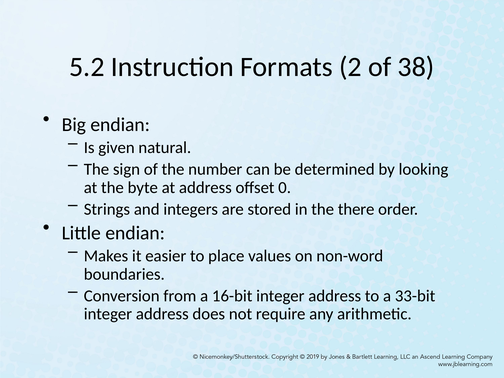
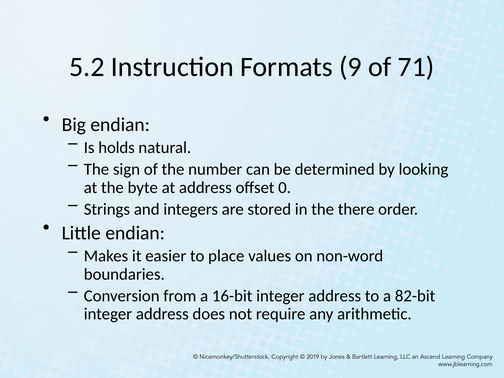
2: 2 -> 9 (350, 67)
38: 38 -> 71 (416, 67)
given: given -> holds (117, 148)
33-bit: 33-bit -> 82-bit (415, 296)
